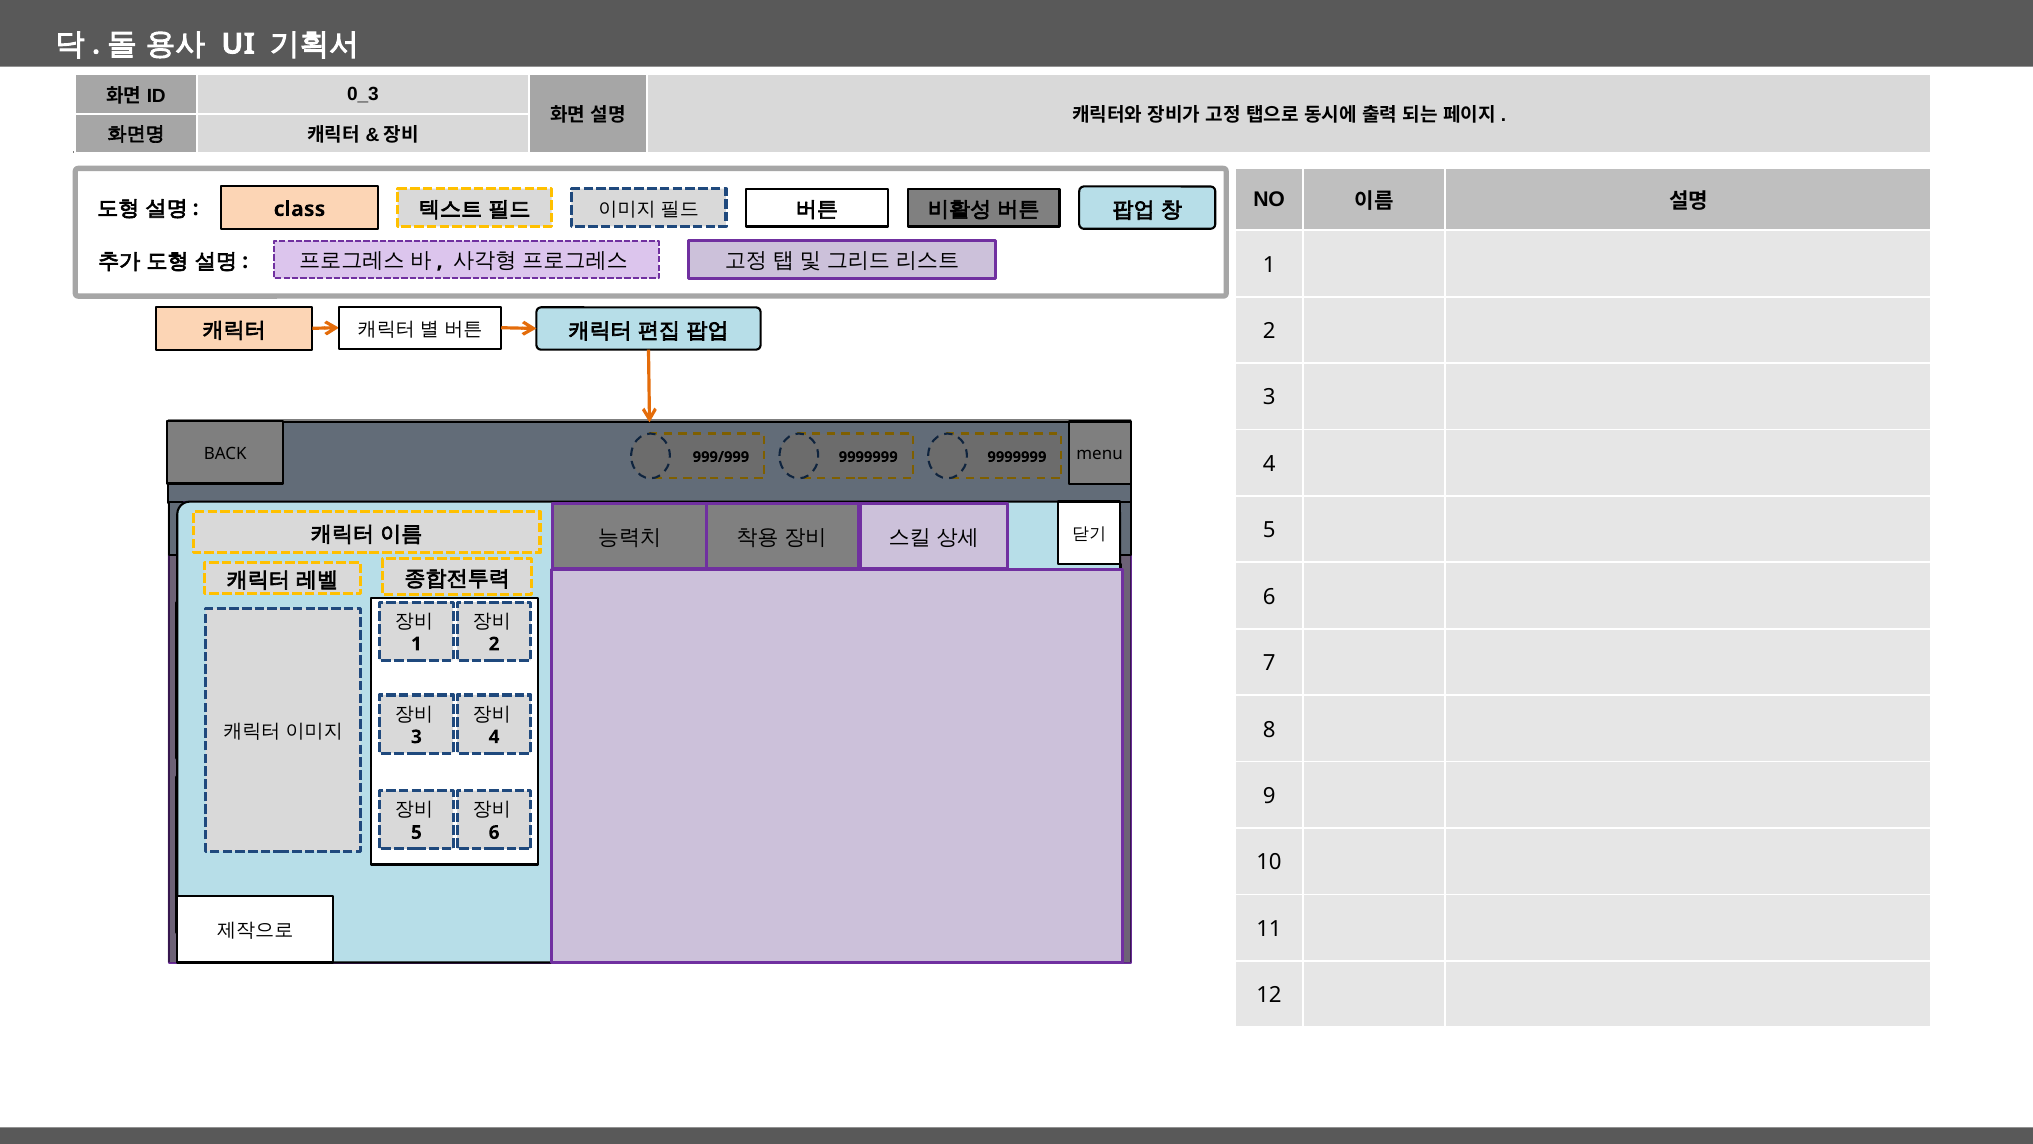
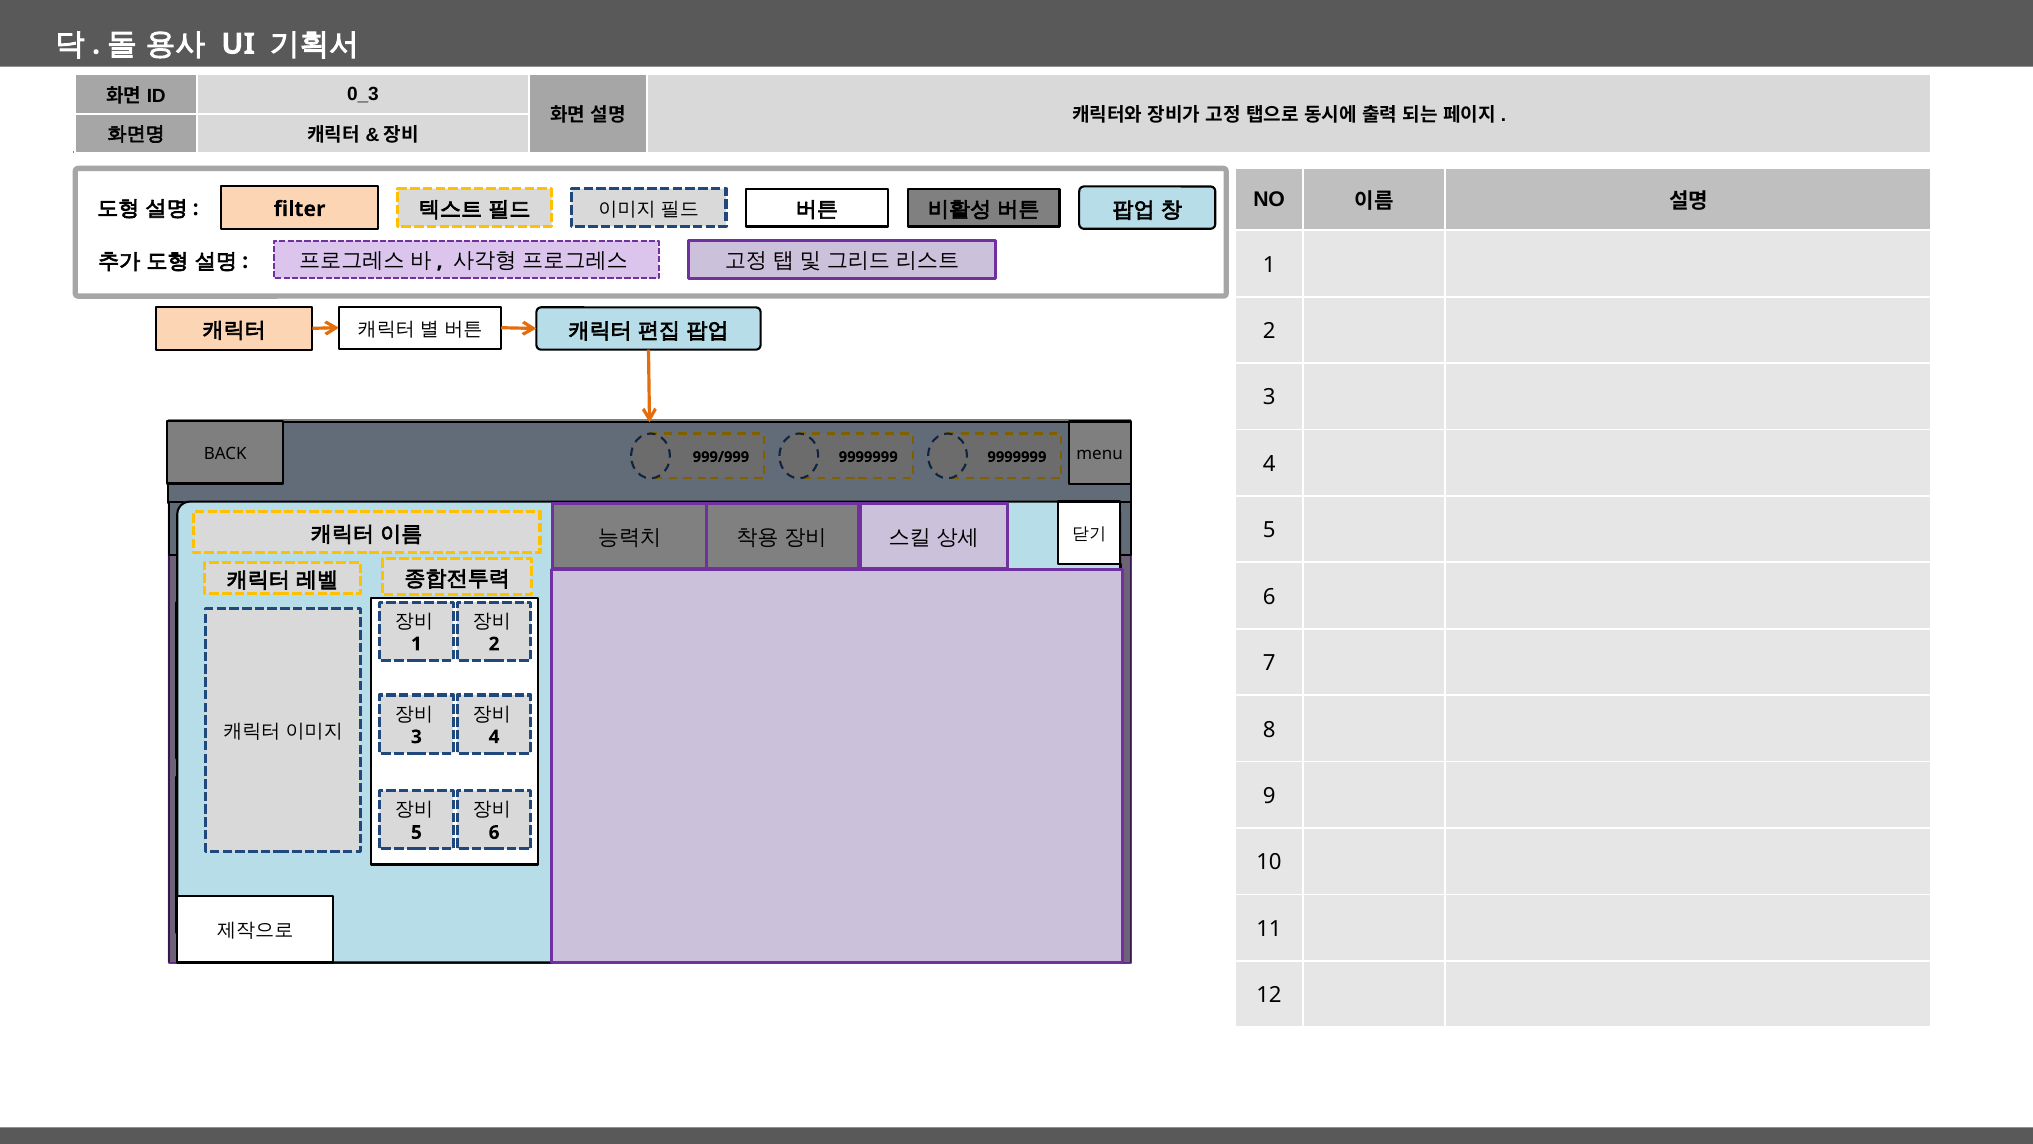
class: class -> filter (300, 209)
